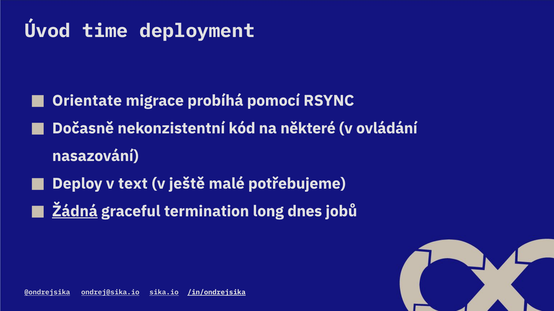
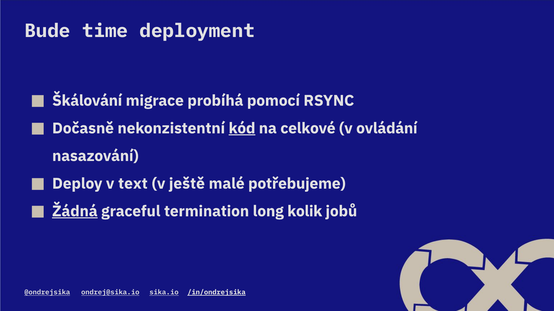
Úvod: Úvod -> Bude (47, 31)
Orientate: Orientate -> Škálování (87, 101)
kód underline: none -> present (242, 129)
některé: některé -> celkové (308, 129)
dnes: dnes -> kolik (305, 212)
